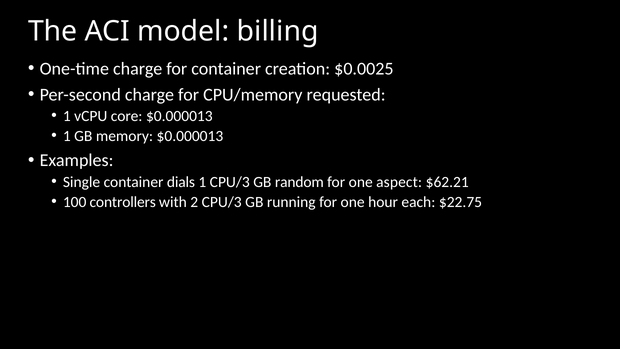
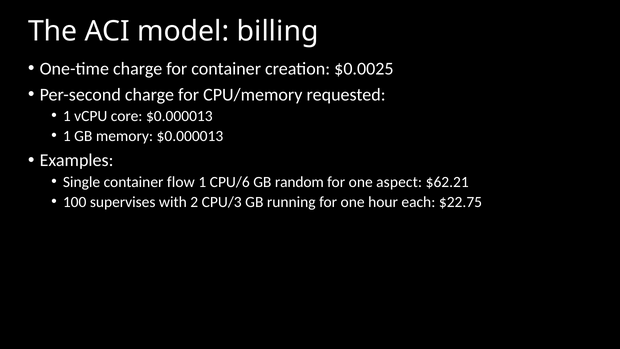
dials: dials -> flow (181, 182)
1 CPU/3: CPU/3 -> CPU/6 (230, 182)
controllers: controllers -> supervises (123, 202)
